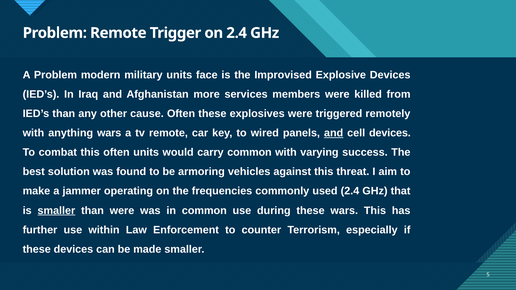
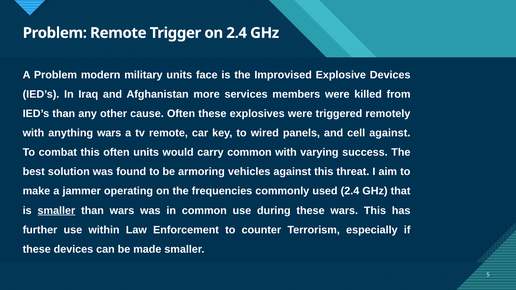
and underline: present -> none (334, 133)
cell devices: devices -> against (390, 133)
than were: were -> wars (122, 211)
